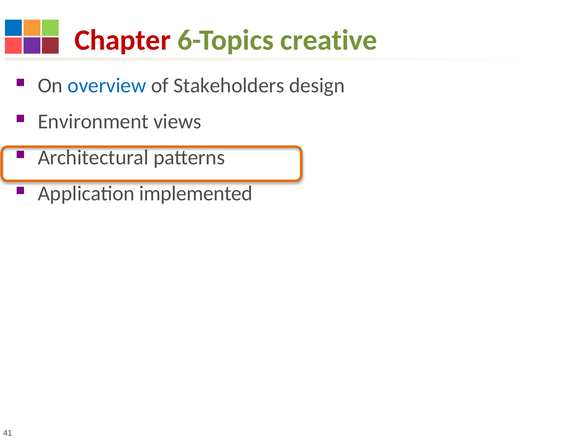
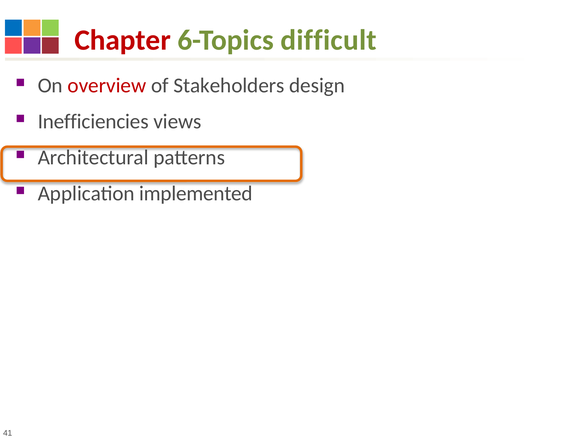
creative: creative -> difficult (329, 40)
overview colour: blue -> red (107, 86)
Environment: Environment -> Inefficiencies (93, 122)
